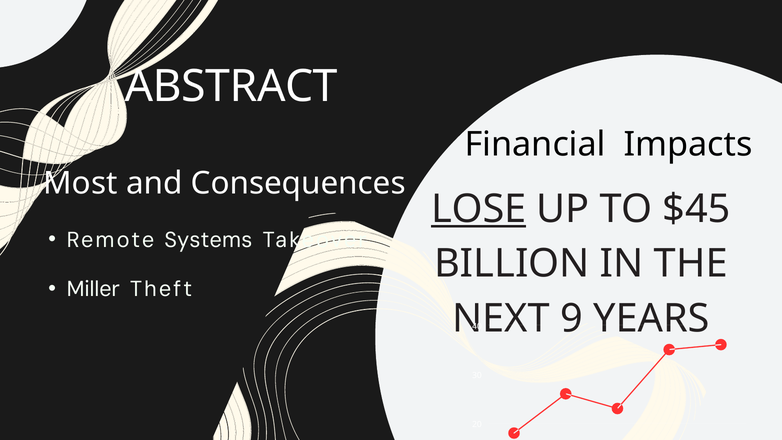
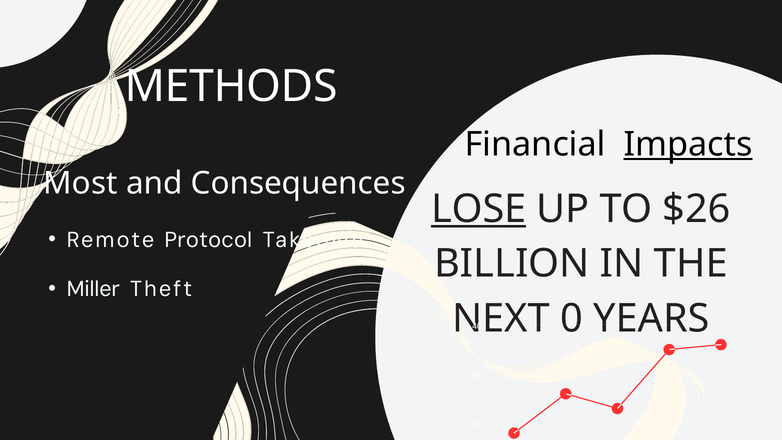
ABSTRACT: ABSTRACT -> METHODS (231, 87)
Impacts underline: none -> present (688, 144)
$45: $45 -> $26 (697, 209)
Systems: Systems -> Protocol (208, 240)
9: 9 -> 0 (571, 319)
